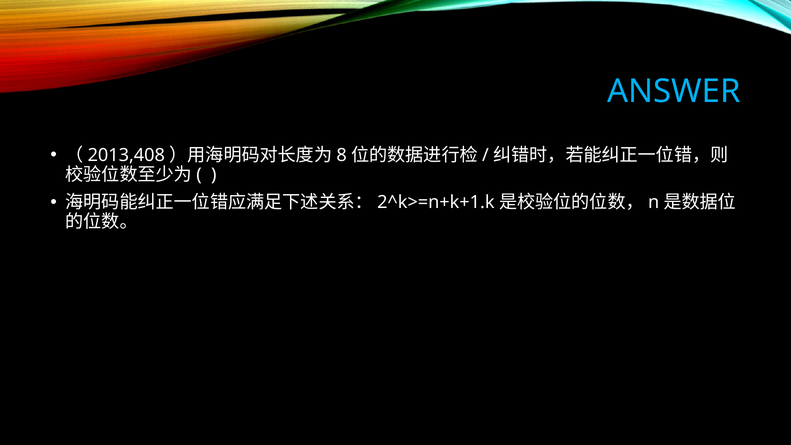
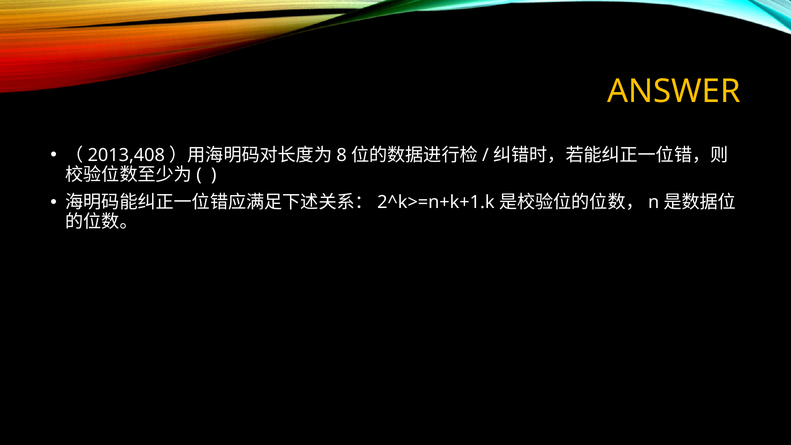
ANSWER colour: light blue -> yellow (674, 91)
